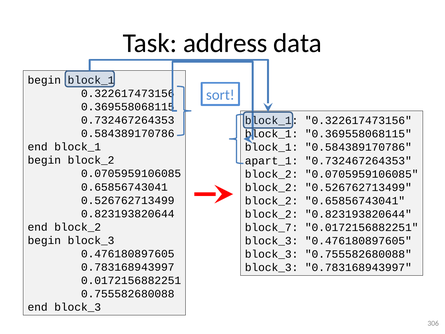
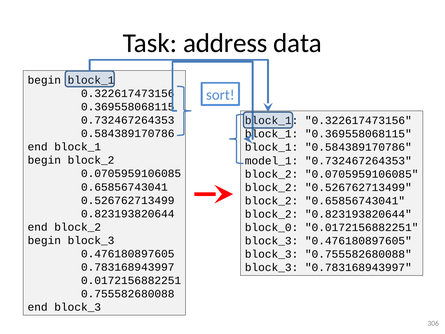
apart_1: apart_1 -> model_1 (272, 161)
block_7: block_7 -> block_0 (272, 227)
